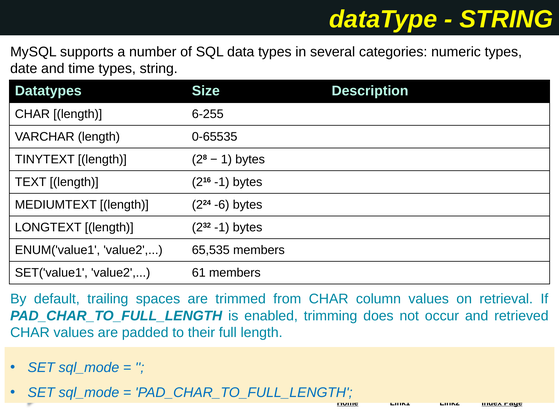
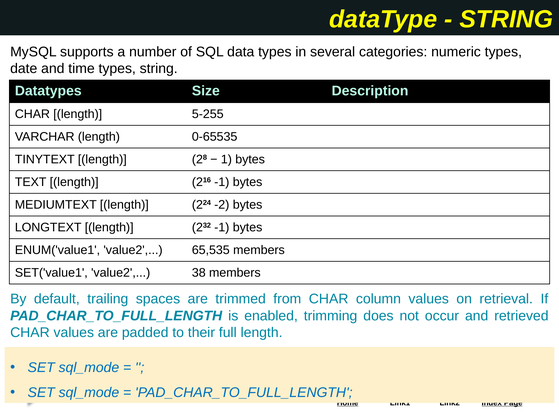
6-255: 6-255 -> 5-255 (208, 114)
-6: -6 -> -2 (222, 205)
61: 61 -> 38 (199, 273)
